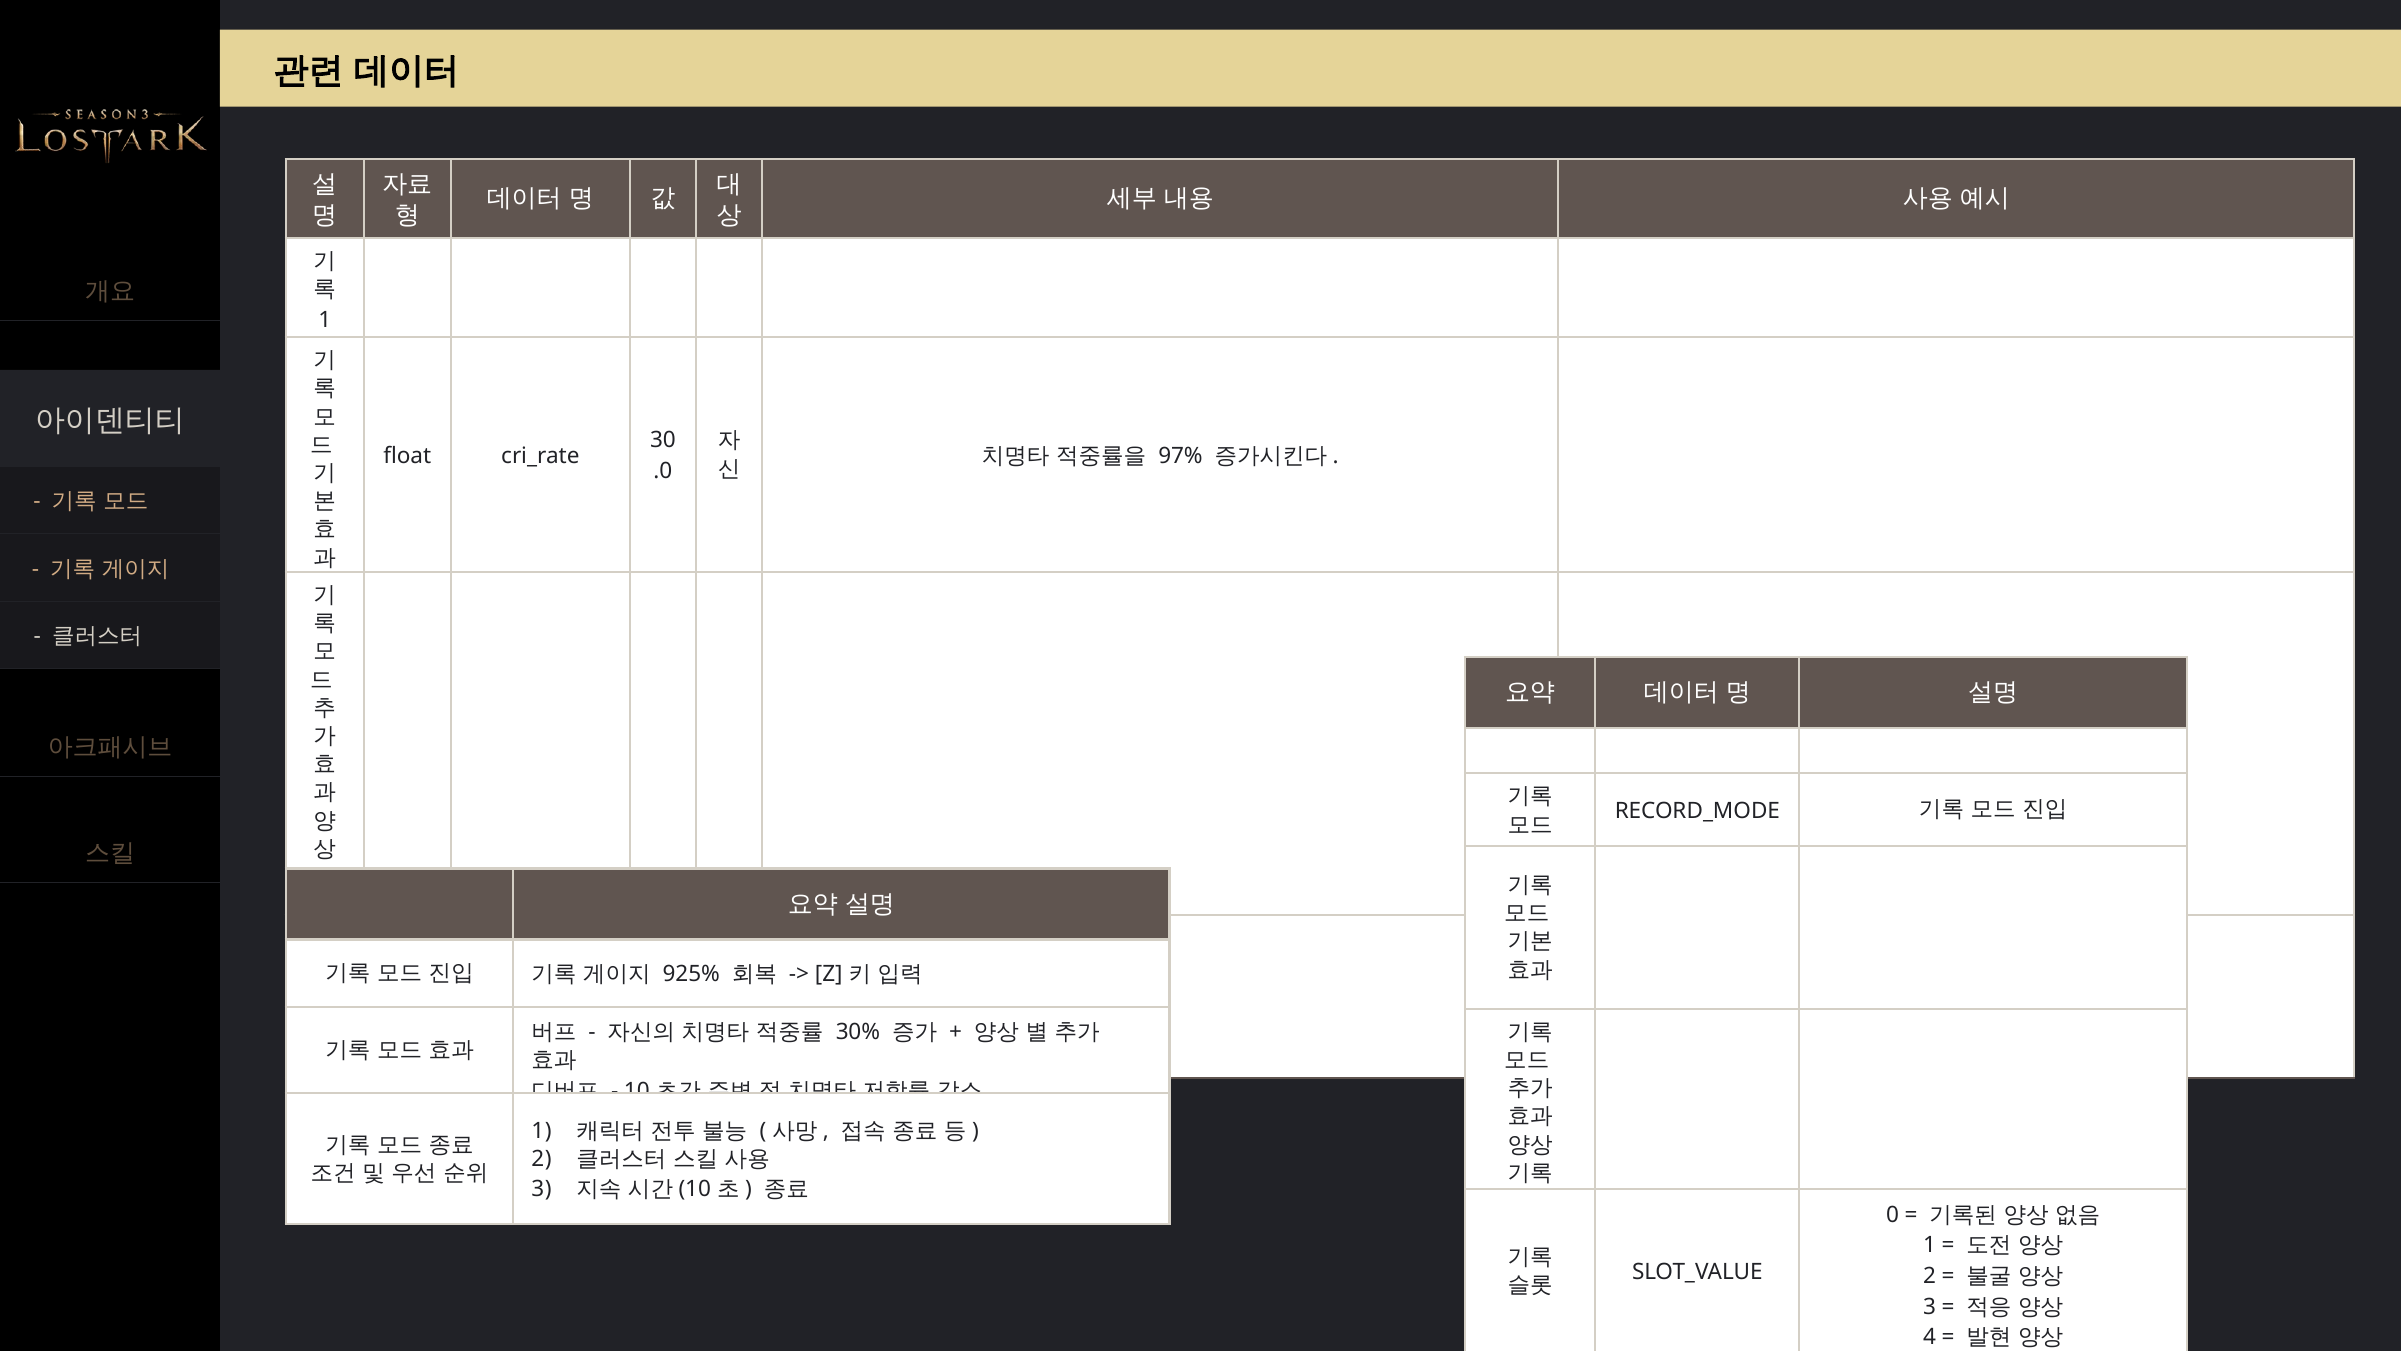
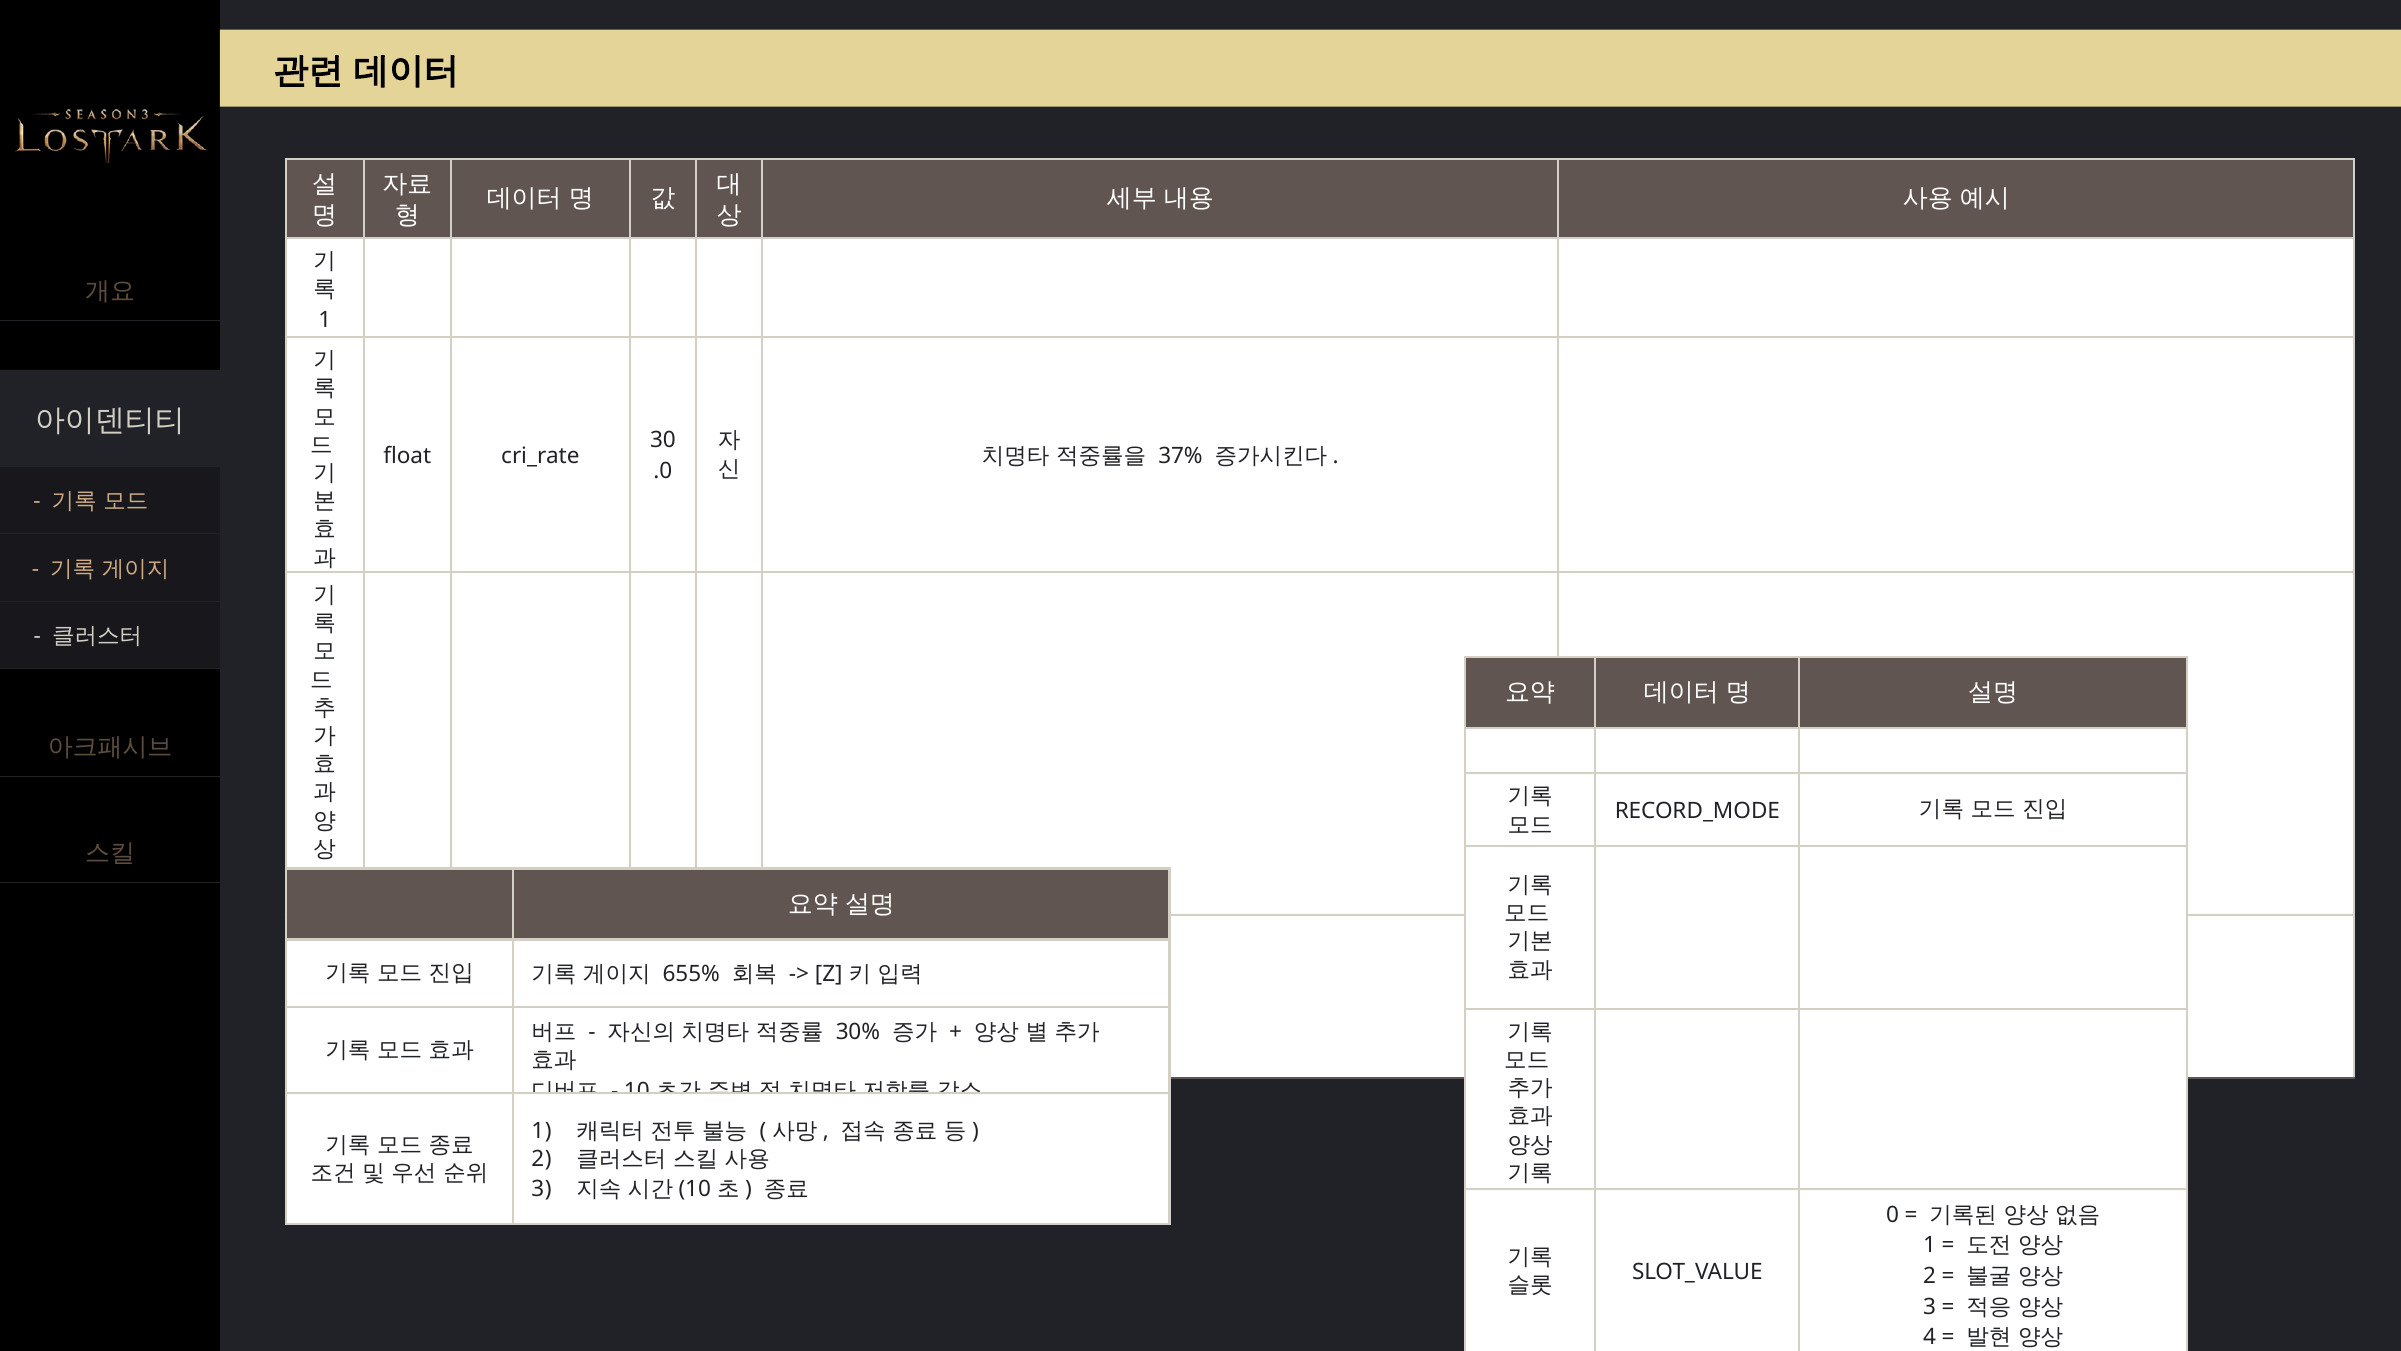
97%: 97% -> 37% (1180, 456)
925%: 925% -> 655% (691, 974)
